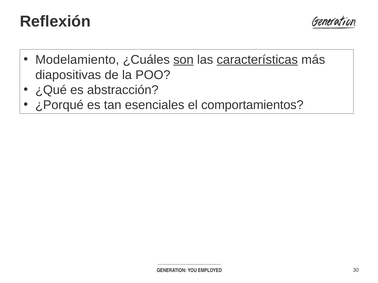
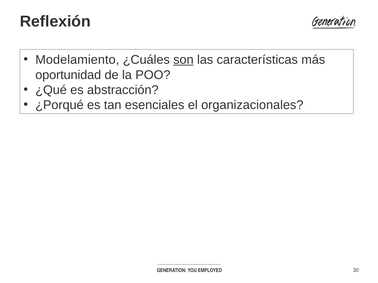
características underline: present -> none (257, 60)
diapositivas: diapositivas -> oportunidad (68, 75)
comportamientos: comportamientos -> organizacionales (252, 105)
